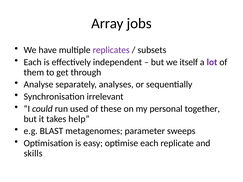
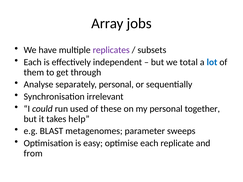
itself: itself -> total (189, 62)
lot colour: purple -> blue (212, 62)
separately analyses: analyses -> personal (116, 85)
skills: skills -> from (33, 154)
